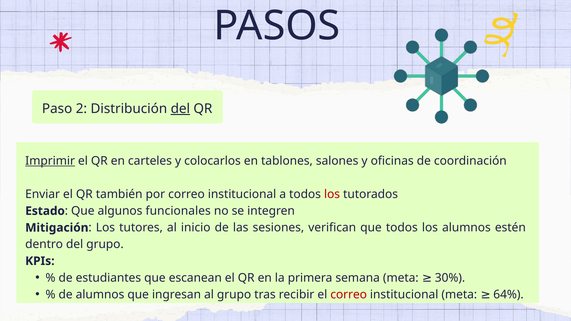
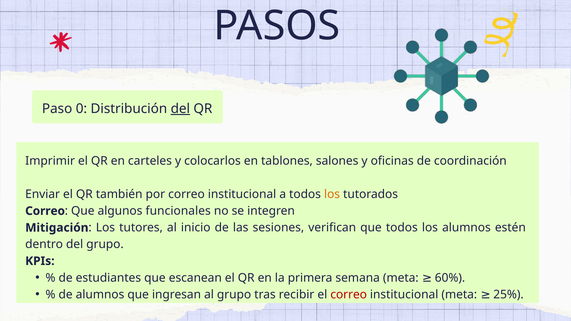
2: 2 -> 0 (81, 109)
Imprimir underline: present -> none (50, 161)
los colour: red -> orange (332, 194)
Estado: Estado -> Correo (45, 211)
30%: 30% -> 60% (450, 278)
64%: 64% -> 25% (508, 295)
